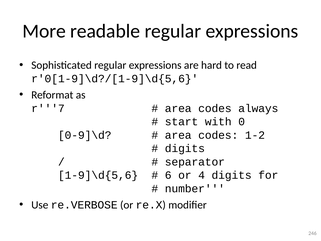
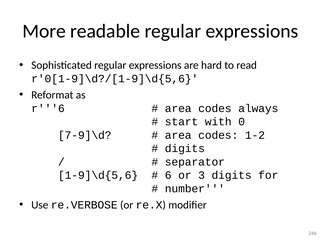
r'''7: r'''7 -> r'''6 (48, 108)
0-9]\d: 0-9]\d -> 7-9]\d (85, 135)
4: 4 -> 3 (202, 175)
